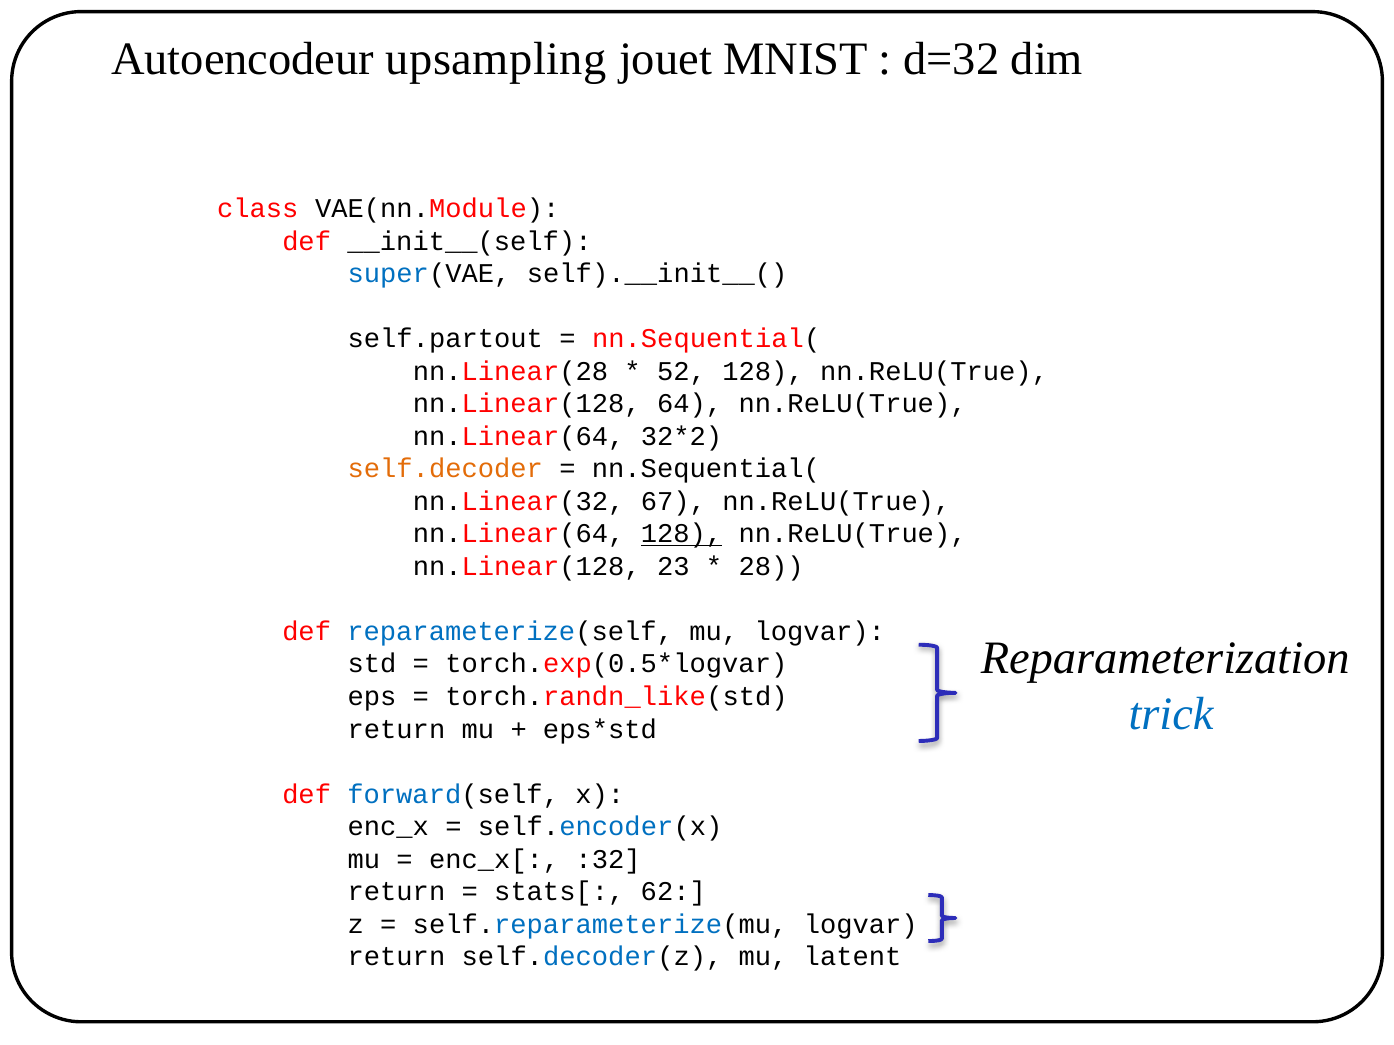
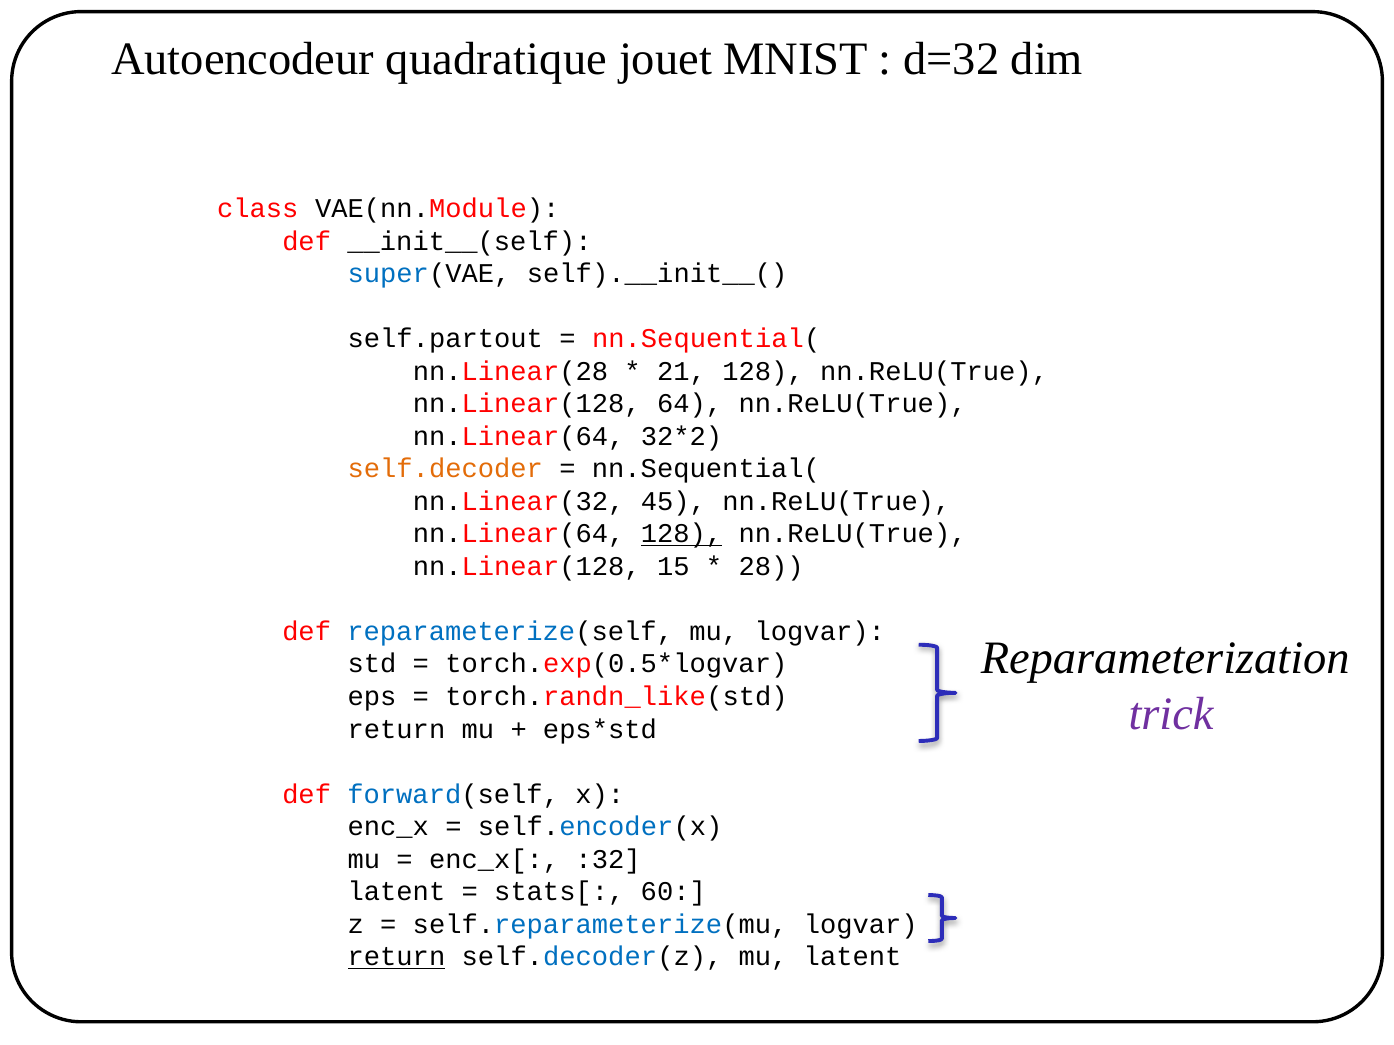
upsampling: upsampling -> quadratique (496, 59)
52: 52 -> 21 (682, 371)
67: 67 -> 45 (673, 502)
23: 23 -> 15 (673, 567)
trick colour: blue -> purple (1171, 714)
return: return -> latent (396, 892)
62: 62 -> 60 (673, 892)
return underline: none -> present (396, 957)
